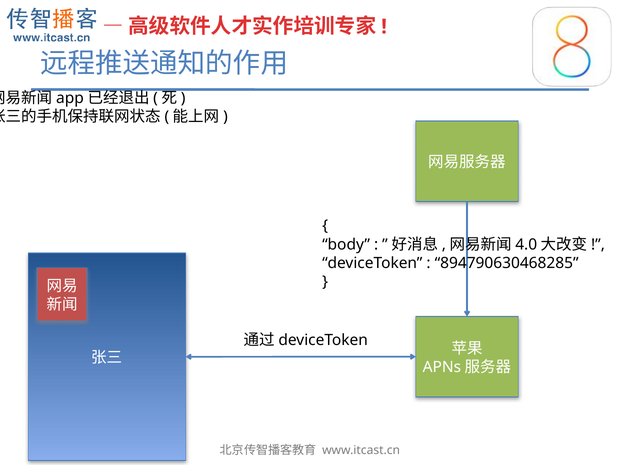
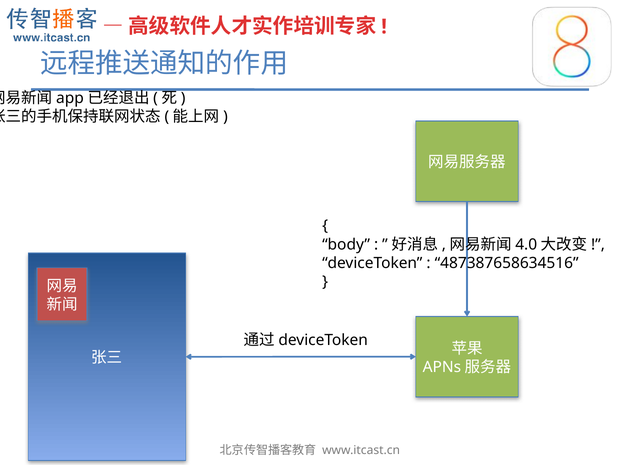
894790630468285: 894790630468285 -> 487387658634516 (507, 263)
